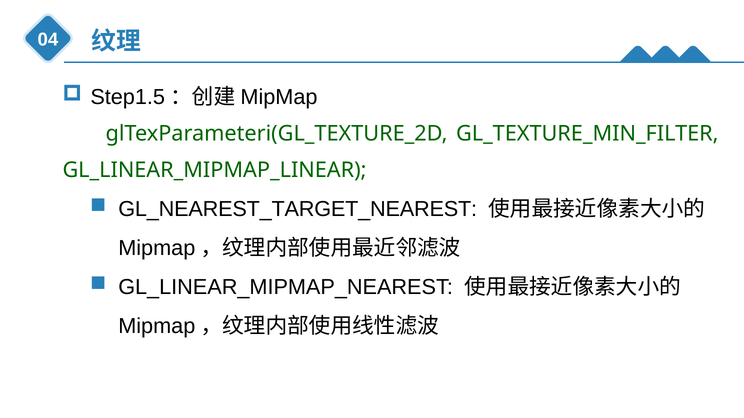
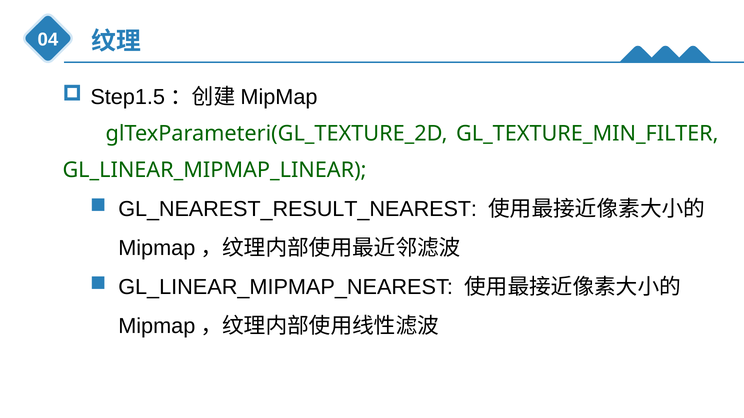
GL_NEAREST_TARGET_NEAREST: GL_NEAREST_TARGET_NEAREST -> GL_NEAREST_RESULT_NEAREST (298, 209)
